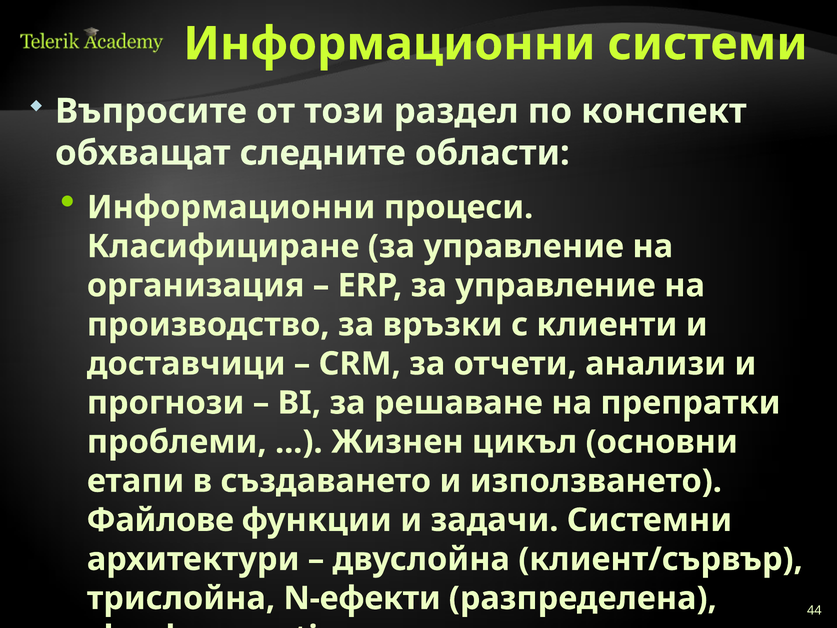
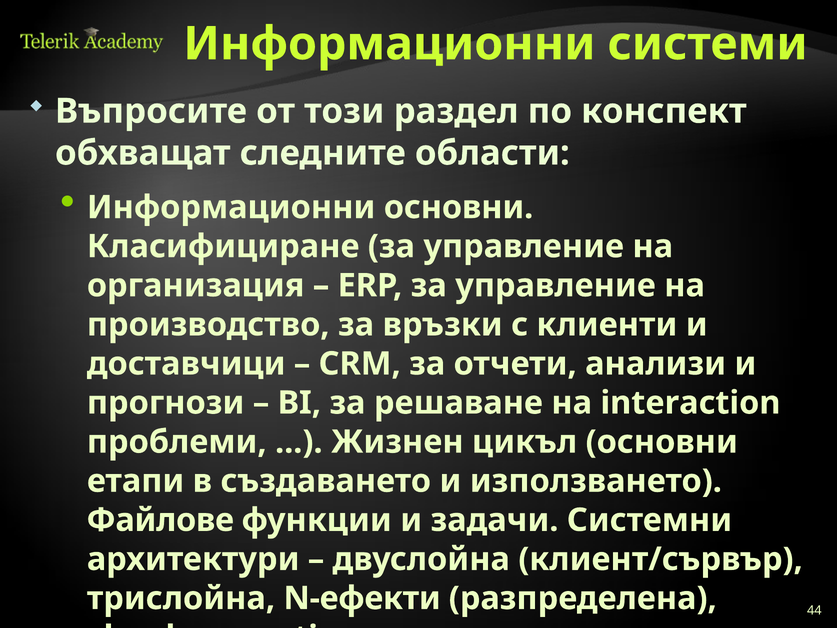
Информационни процеси: процеси -> основни (459, 207)
препратки: препратки -> interaction (690, 403)
